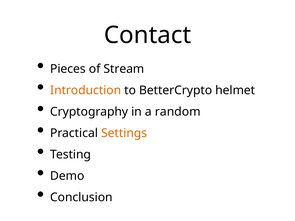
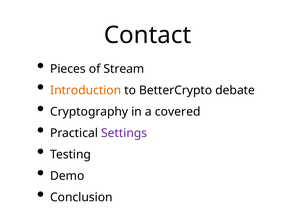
helmet: helmet -> debate (235, 90)
random: random -> covered (178, 112)
Settings colour: orange -> purple (124, 133)
